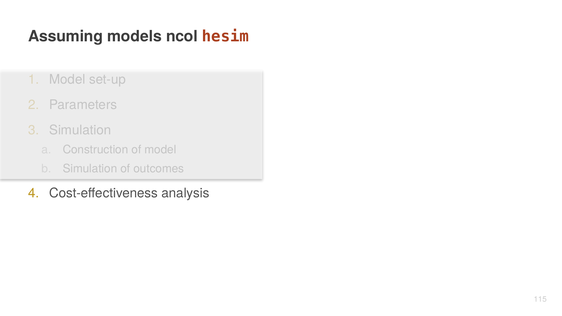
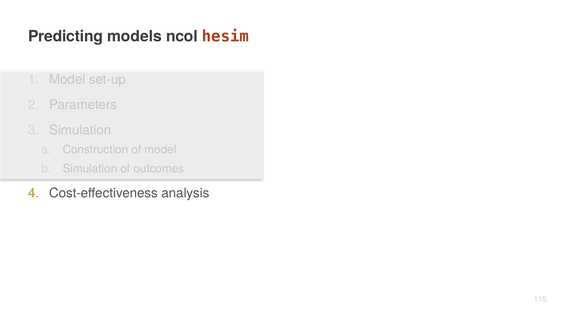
Assuming: Assuming -> Predicting (66, 36)
